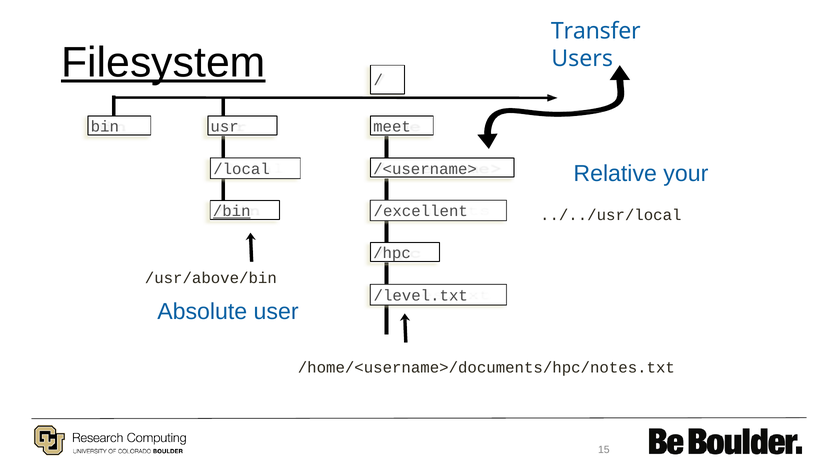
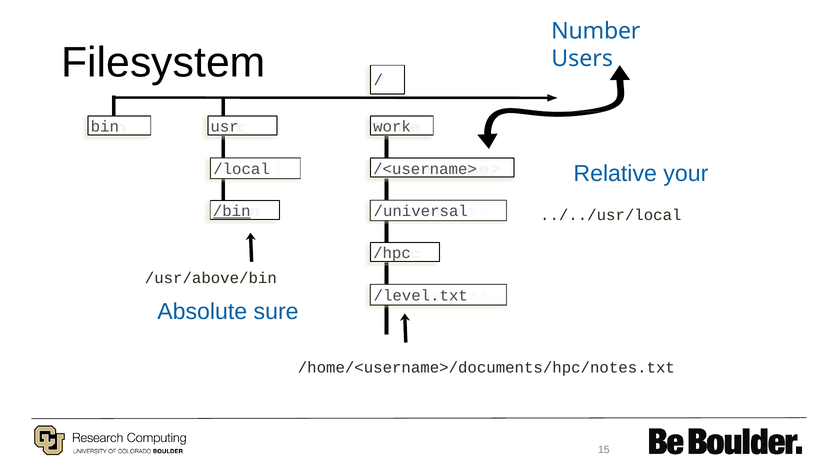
Transfer: Transfer -> Number (596, 31)
Filesystem underline: present -> none (163, 63)
meet: meet -> work (392, 127)
/excellent: /excellent -> /universal (421, 211)
user: user -> sure (276, 312)
